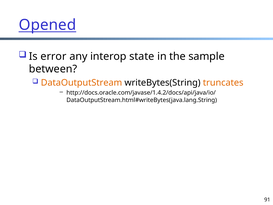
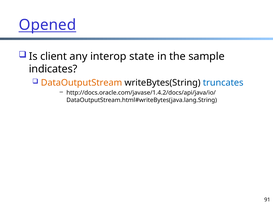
error: error -> client (54, 56)
between: between -> indicates (53, 69)
truncates colour: orange -> blue (223, 83)
